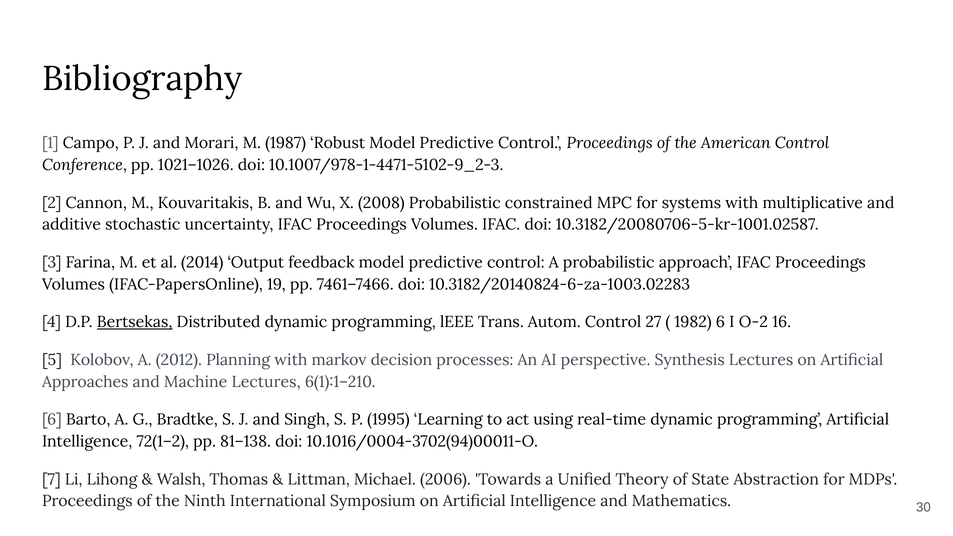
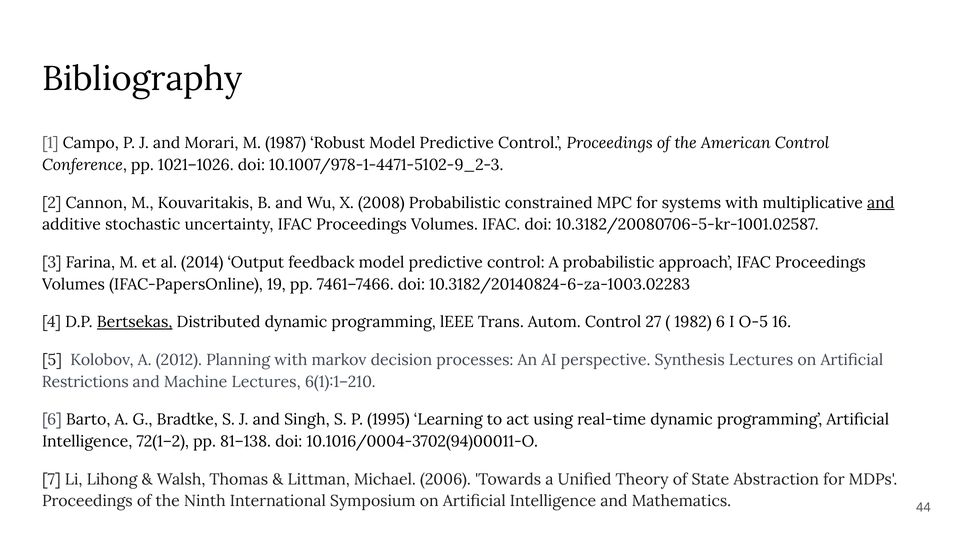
and underline: none -> present (881, 203)
O-2: O-2 -> O-5 (753, 322)
Approaches: Approaches -> Restrictions (85, 382)
30: 30 -> 44 (923, 507)
